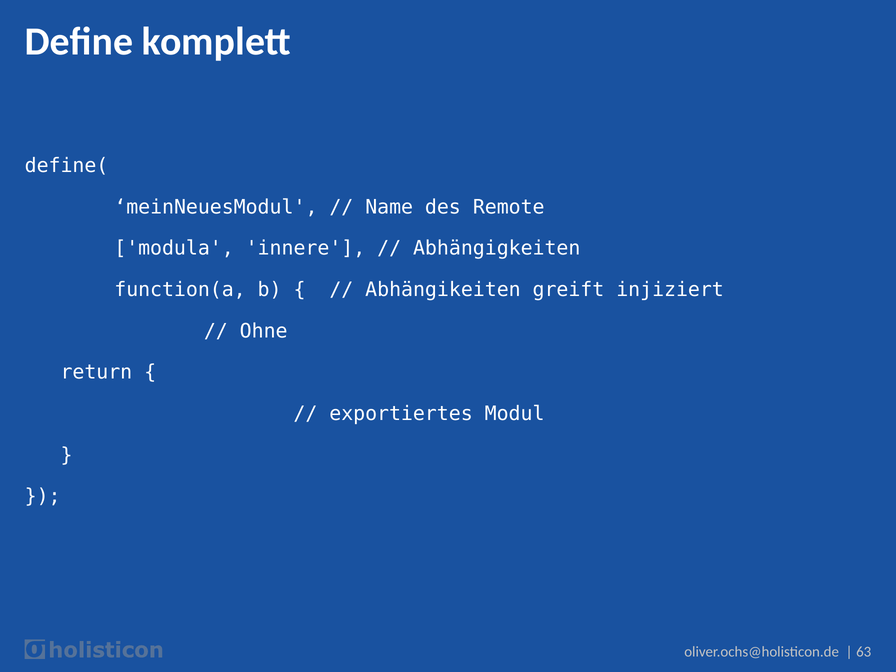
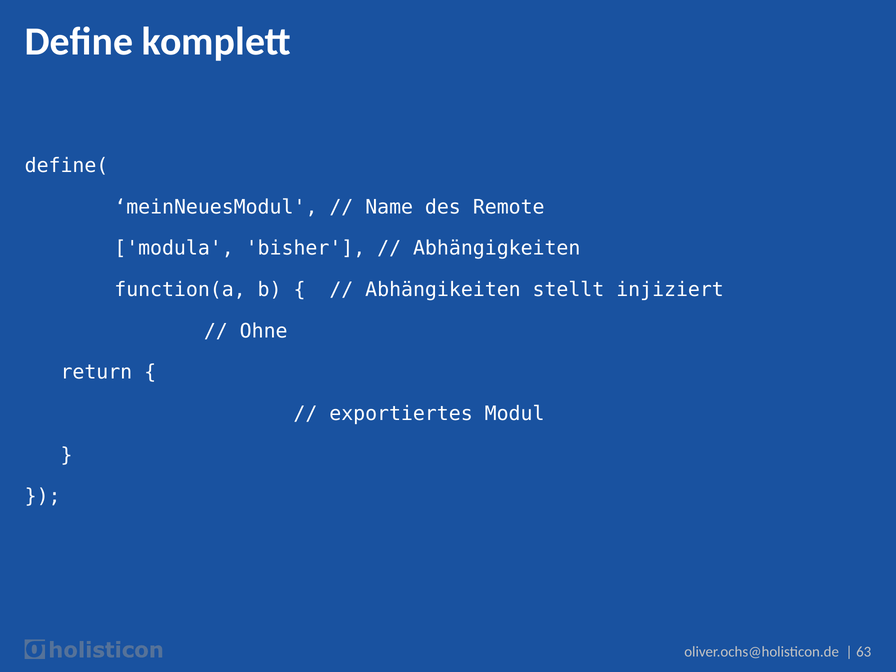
innere: innere -> bisher (305, 248)
greift: greift -> stellt (568, 290)
